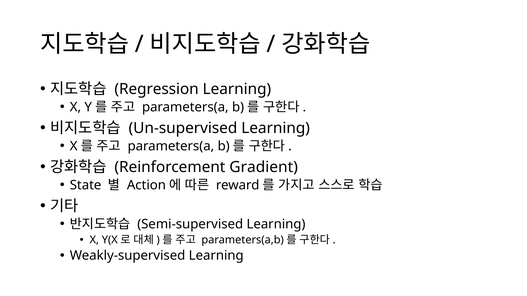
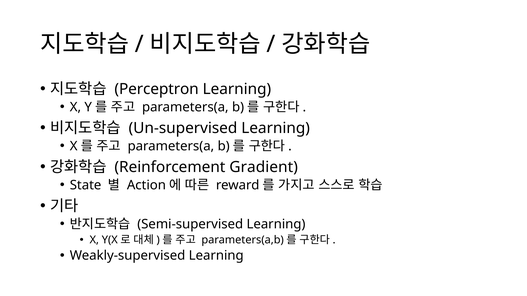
Regression: Regression -> Perceptron (157, 89)
